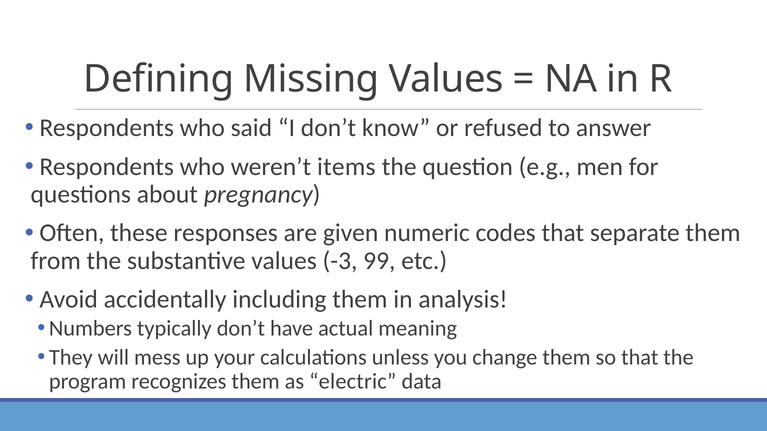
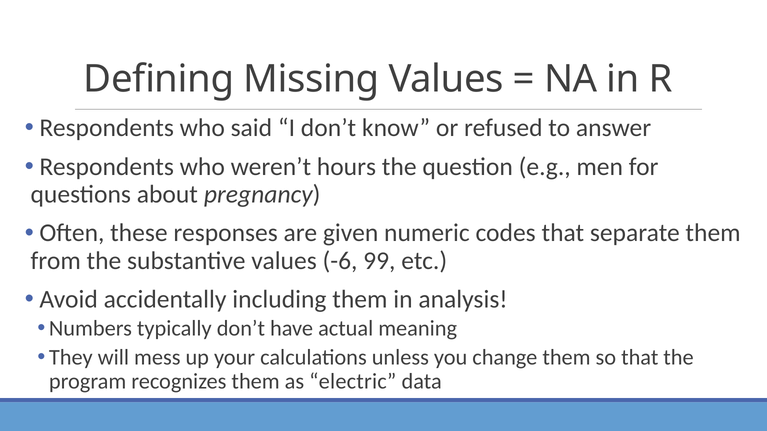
items: items -> hours (346, 167)
-3: -3 -> -6 (340, 261)
